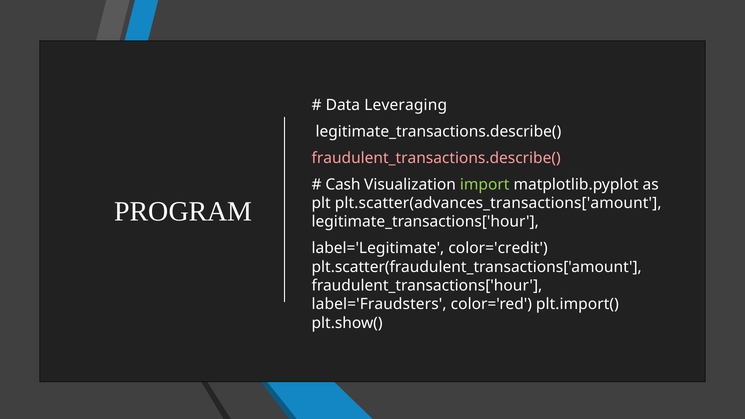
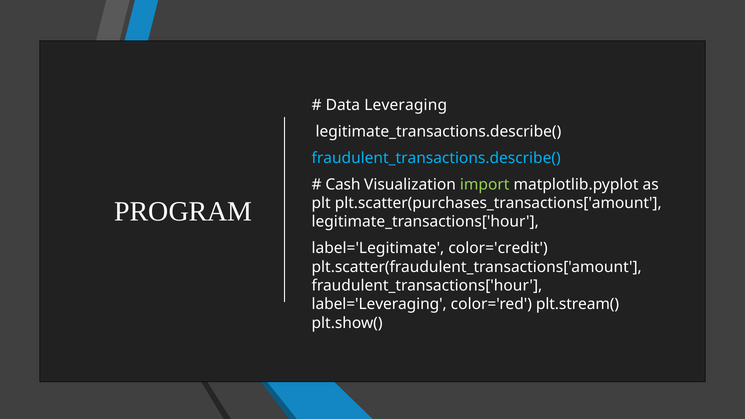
fraudulent_transactions.describe( colour: pink -> light blue (436, 158)
plt.scatter(advances_transactions['amount: plt.scatter(advances_transactions['amount -> plt.scatter(purchases_transactions['amount (498, 203)
label='Fraudsters: label='Fraudsters -> label='Leveraging (379, 304)
plt.import(: plt.import( -> plt.stream( (578, 304)
